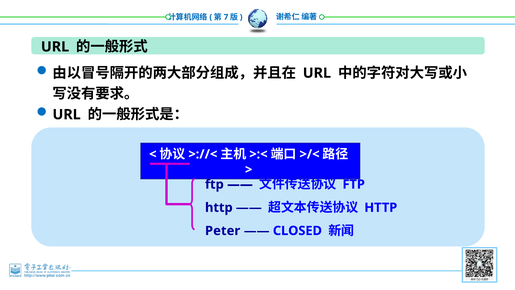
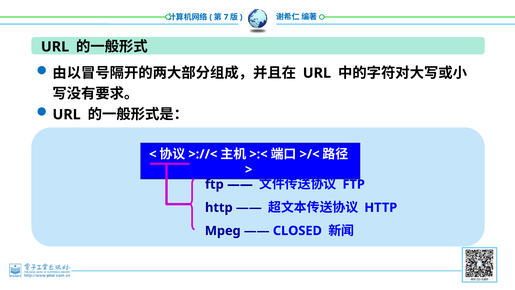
Peter: Peter -> Mpeg (223, 231)
